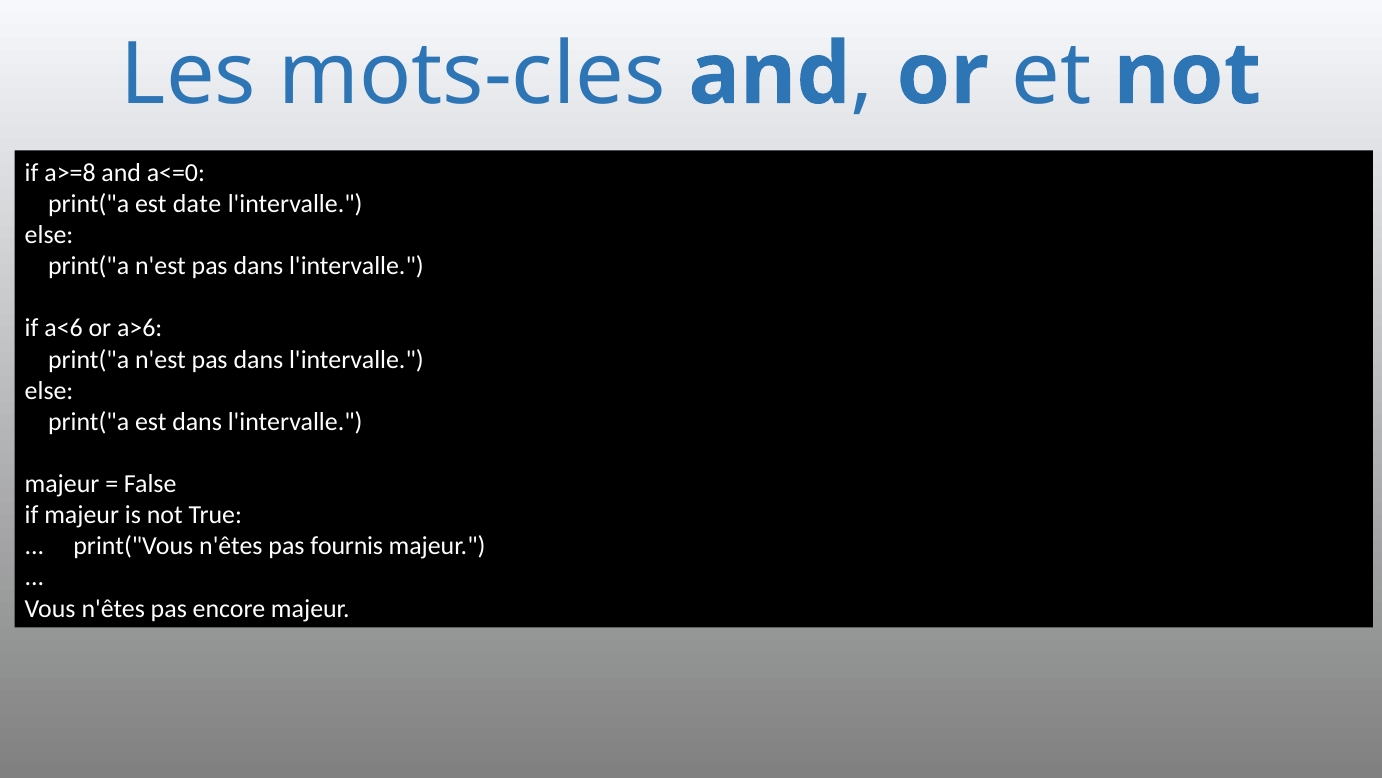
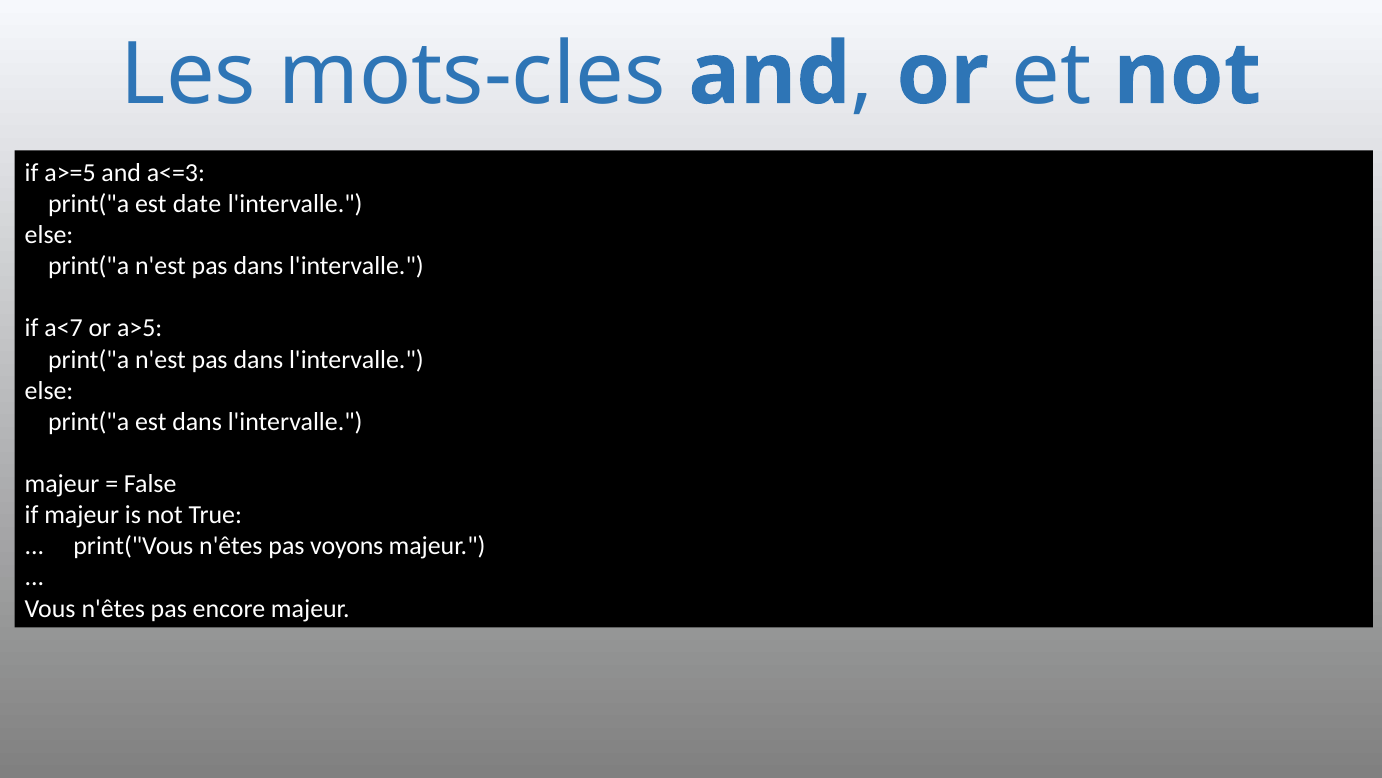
a>=8: a>=8 -> a>=5 (70, 173)
a<=0: a<=0 -> a<=3 (176, 173)
a<6: a<6 -> a<7 (64, 328)
a>6: a>6 -> a>5 (140, 328)
fournis: fournis -> voyons (347, 546)
